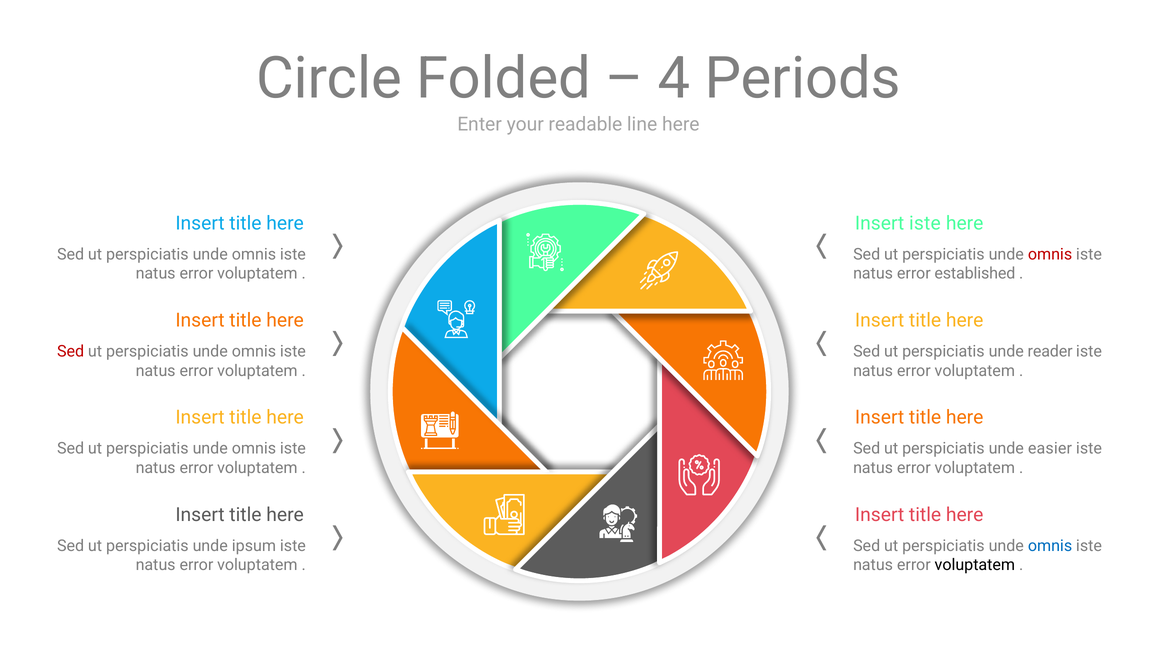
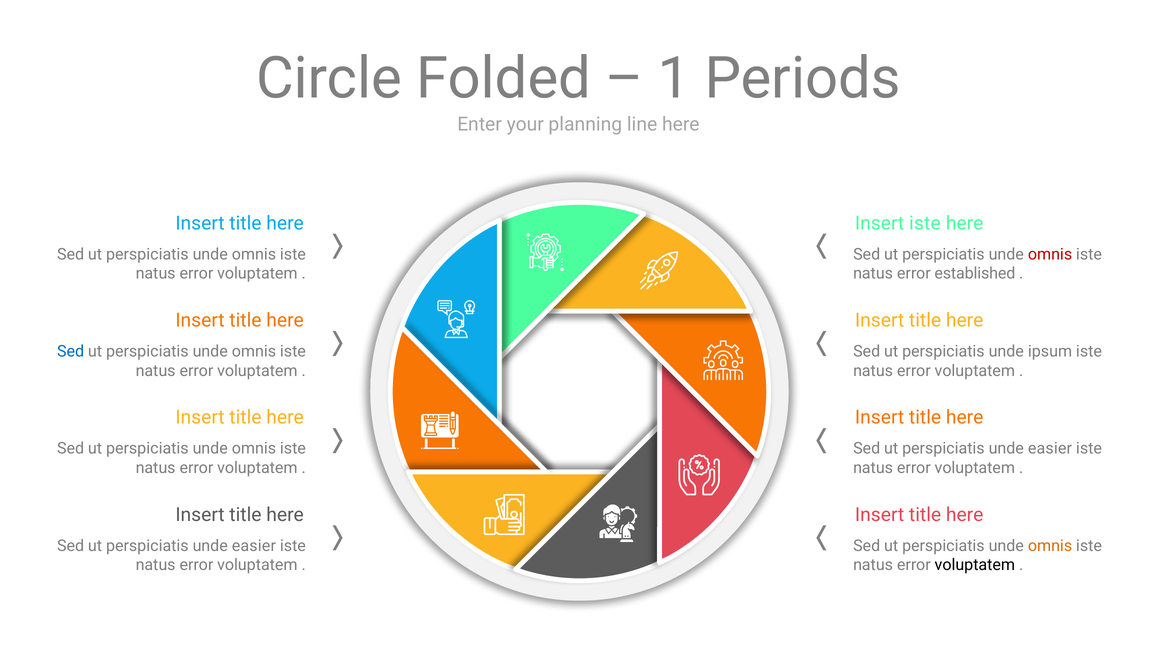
4: 4 -> 1 (674, 79)
readable: readable -> planning (585, 124)
Sed colour: red -> blue (71, 351)
reader: reader -> ipsum (1050, 351)
ipsum: ipsum -> easier (254, 546)
omnis colour: blue -> orange (1050, 546)
